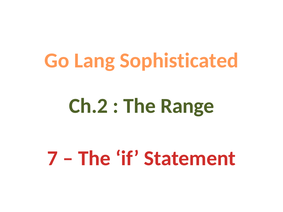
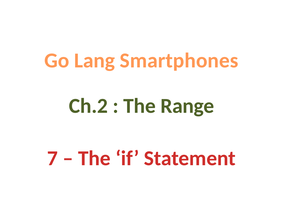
Sophisticated: Sophisticated -> Smartphones (179, 61)
